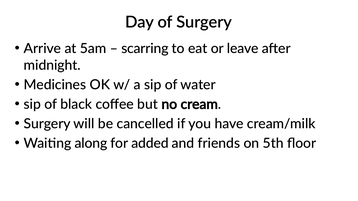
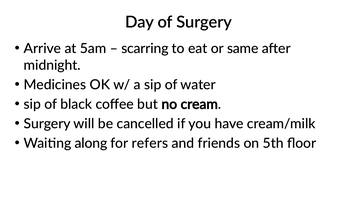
leave: leave -> same (243, 49)
added: added -> refers (150, 143)
